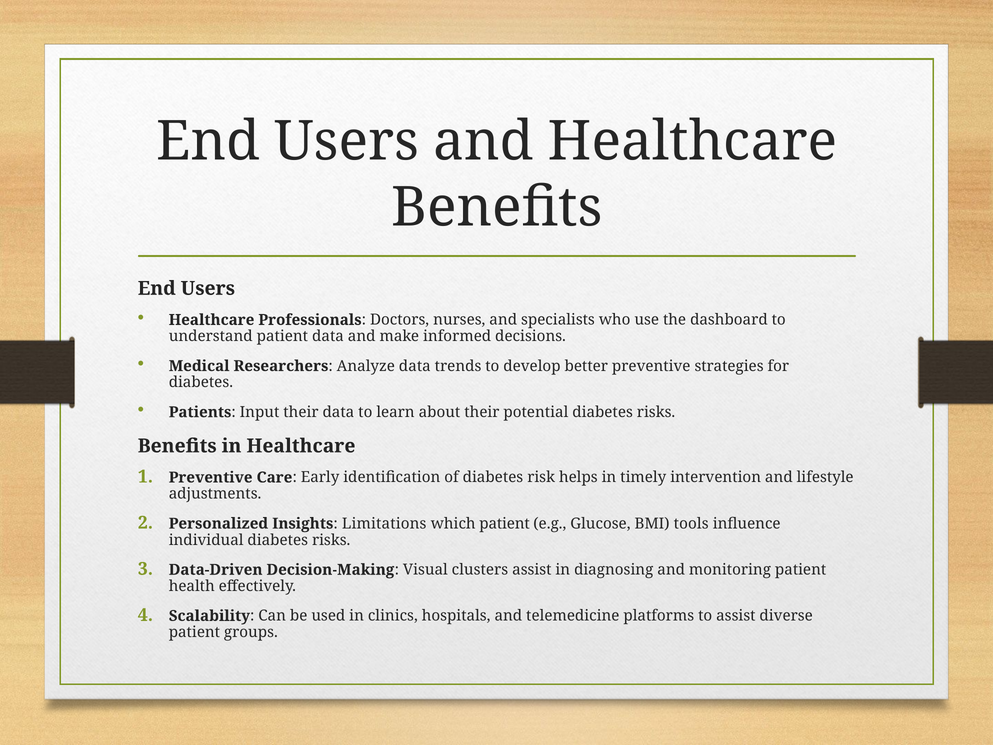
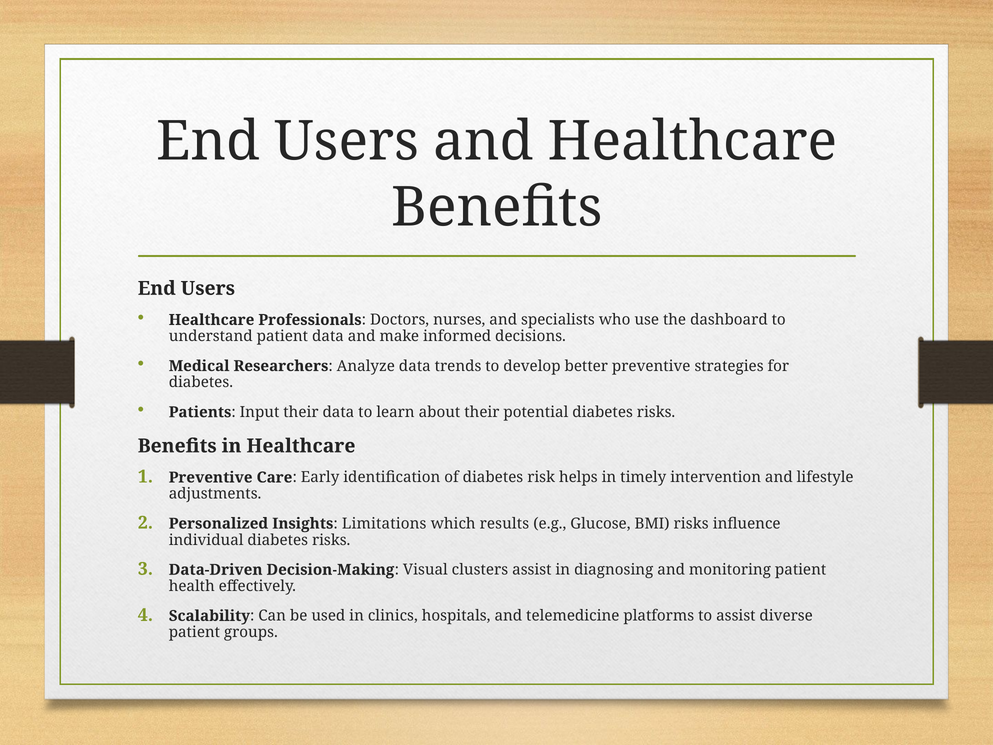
which patient: patient -> results (504, 523)
BMI tools: tools -> risks (691, 523)
